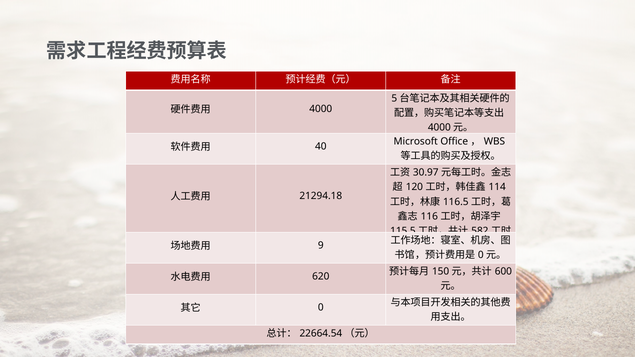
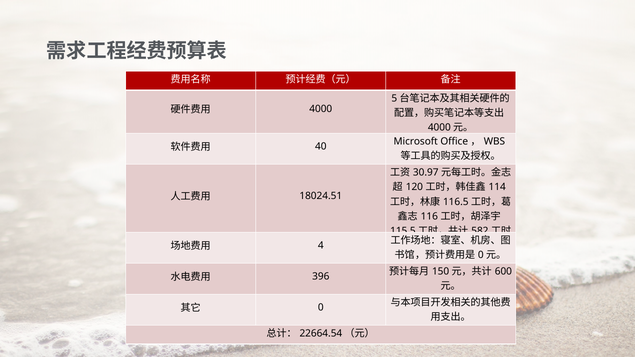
21294.18: 21294.18 -> 18024.51 (321, 196)
9: 9 -> 4 (321, 245)
620: 620 -> 396 (321, 276)
